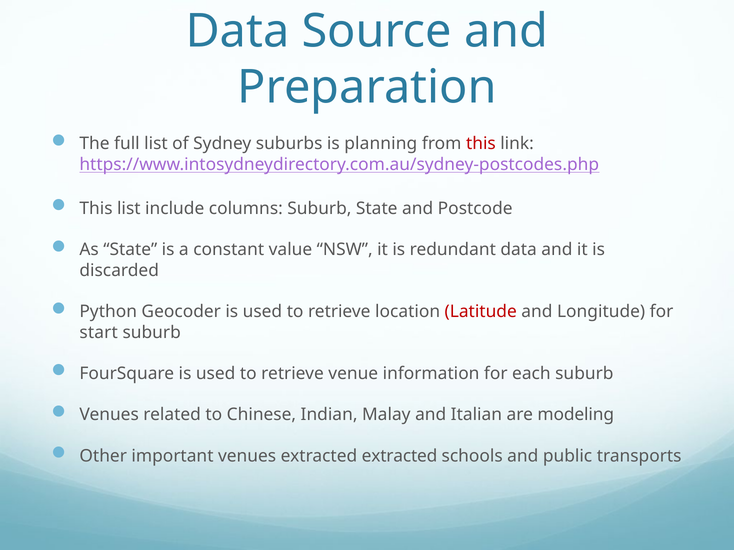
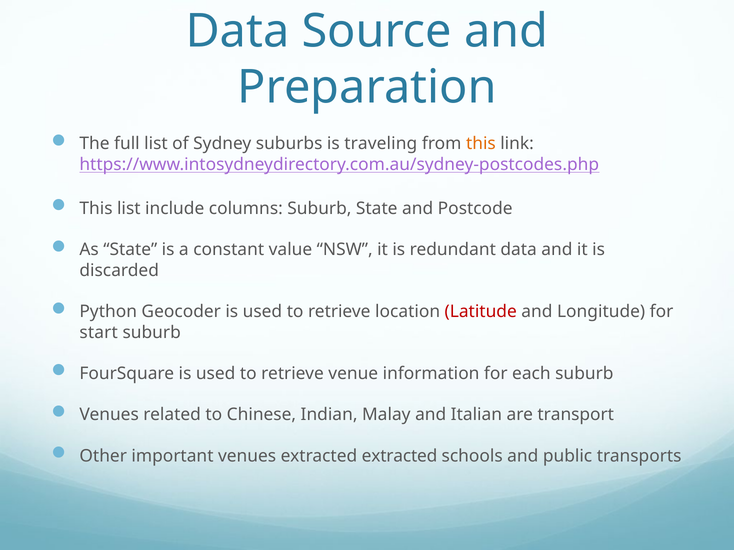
planning: planning -> traveling (381, 144)
this colour: red -> orange (481, 144)
modeling: modeling -> transport (576, 415)
